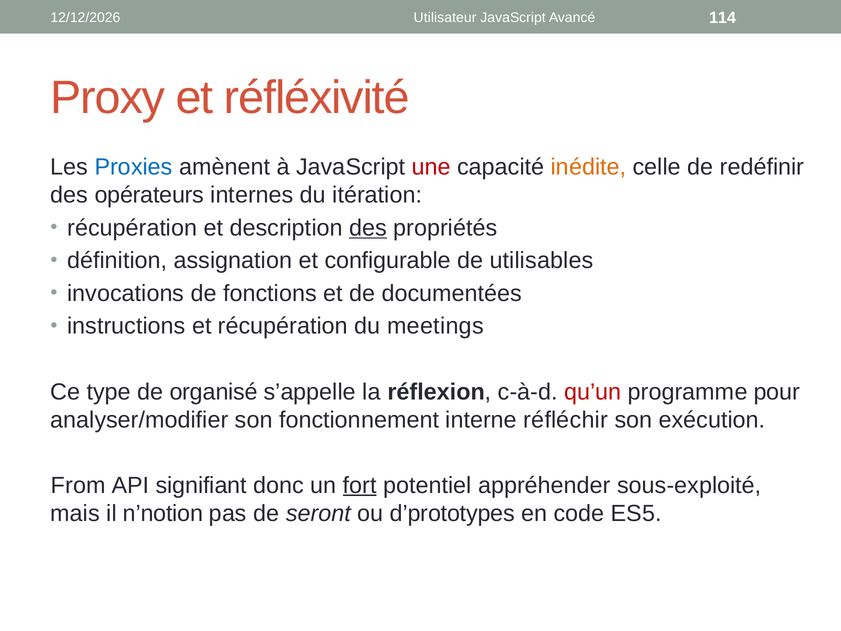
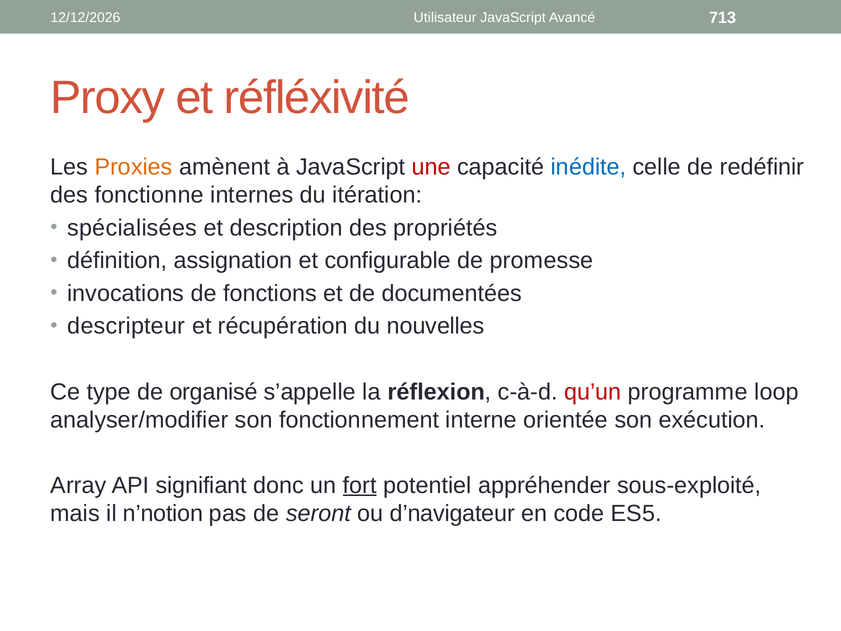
114: 114 -> 713 (723, 18)
Proxies colour: blue -> orange (134, 167)
inédite colour: orange -> blue (589, 167)
opérateurs: opérateurs -> fonctionne (149, 195)
récupération: récupération -> spécialisées (132, 228)
des underline: present -> none (368, 228)
utilisables: utilisables -> promesse (542, 261)
instructions: instructions -> descripteur (126, 326)
meetings: meetings -> nouvelles (436, 326)
pour: pour -> loop (777, 392)
réfléchir: réfléchir -> orientée (566, 420)
From: From -> Array (78, 485)
d’prototypes: d’prototypes -> d’navigateur (452, 513)
